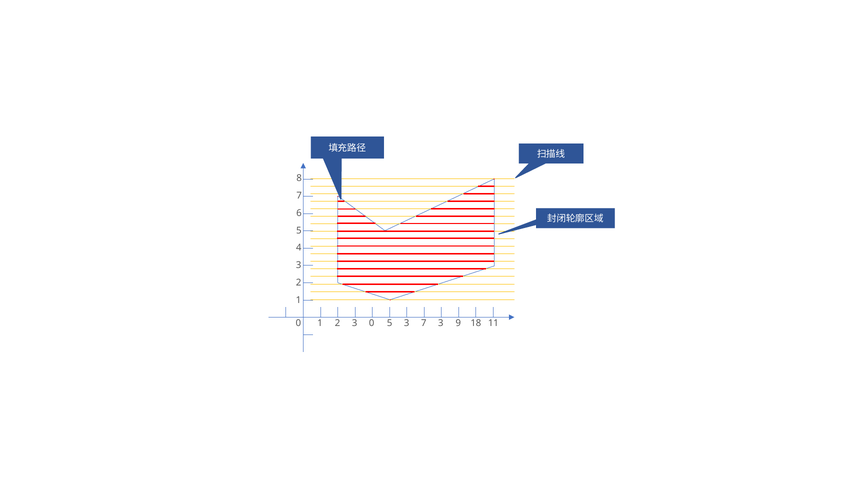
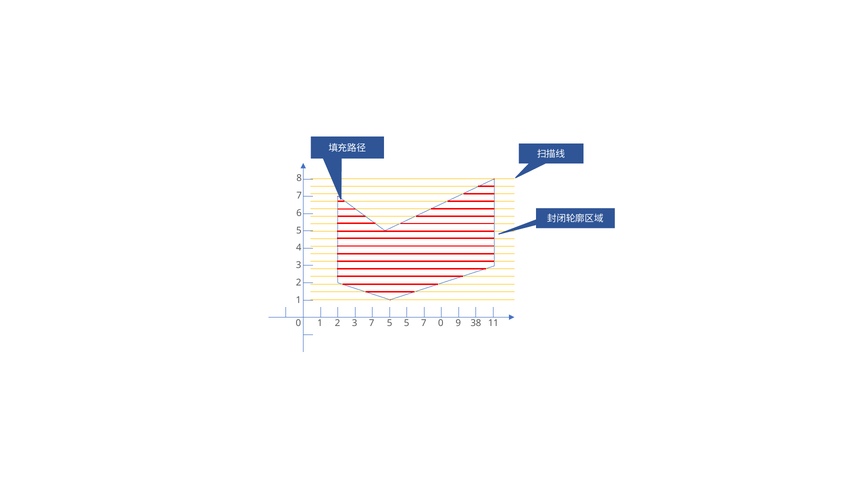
3 0: 0 -> 7 (372, 323)
5 3: 3 -> 5 (407, 323)
7 3: 3 -> 0 (441, 323)
18: 18 -> 38 (476, 323)
